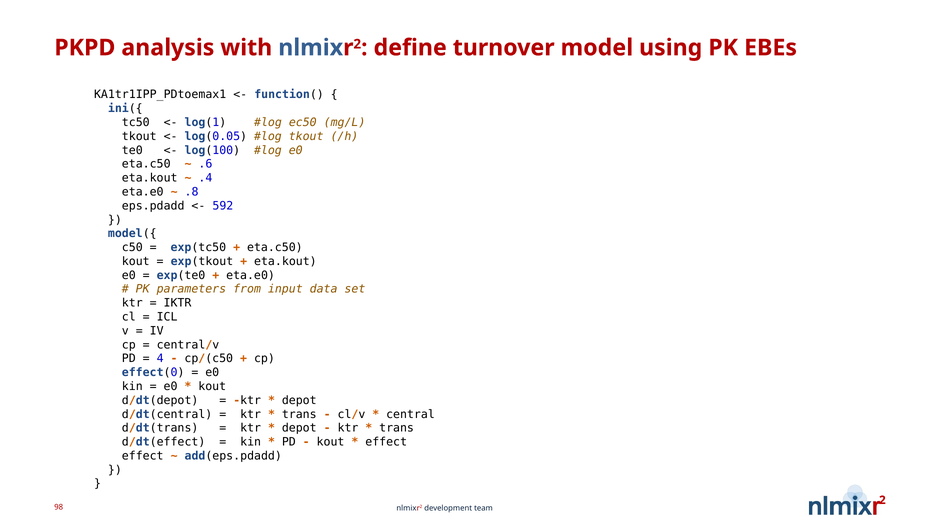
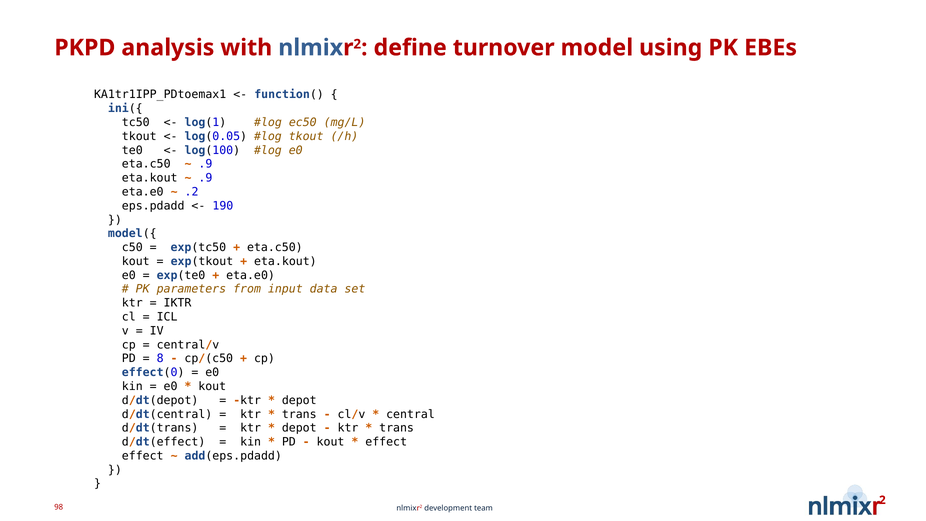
.6: .6 -> .9 (205, 164)
.4: .4 -> .9 (205, 178)
.8: .8 -> .2 (192, 192)
592: 592 -> 190 (223, 206)
4: 4 -> 8 (160, 359)
